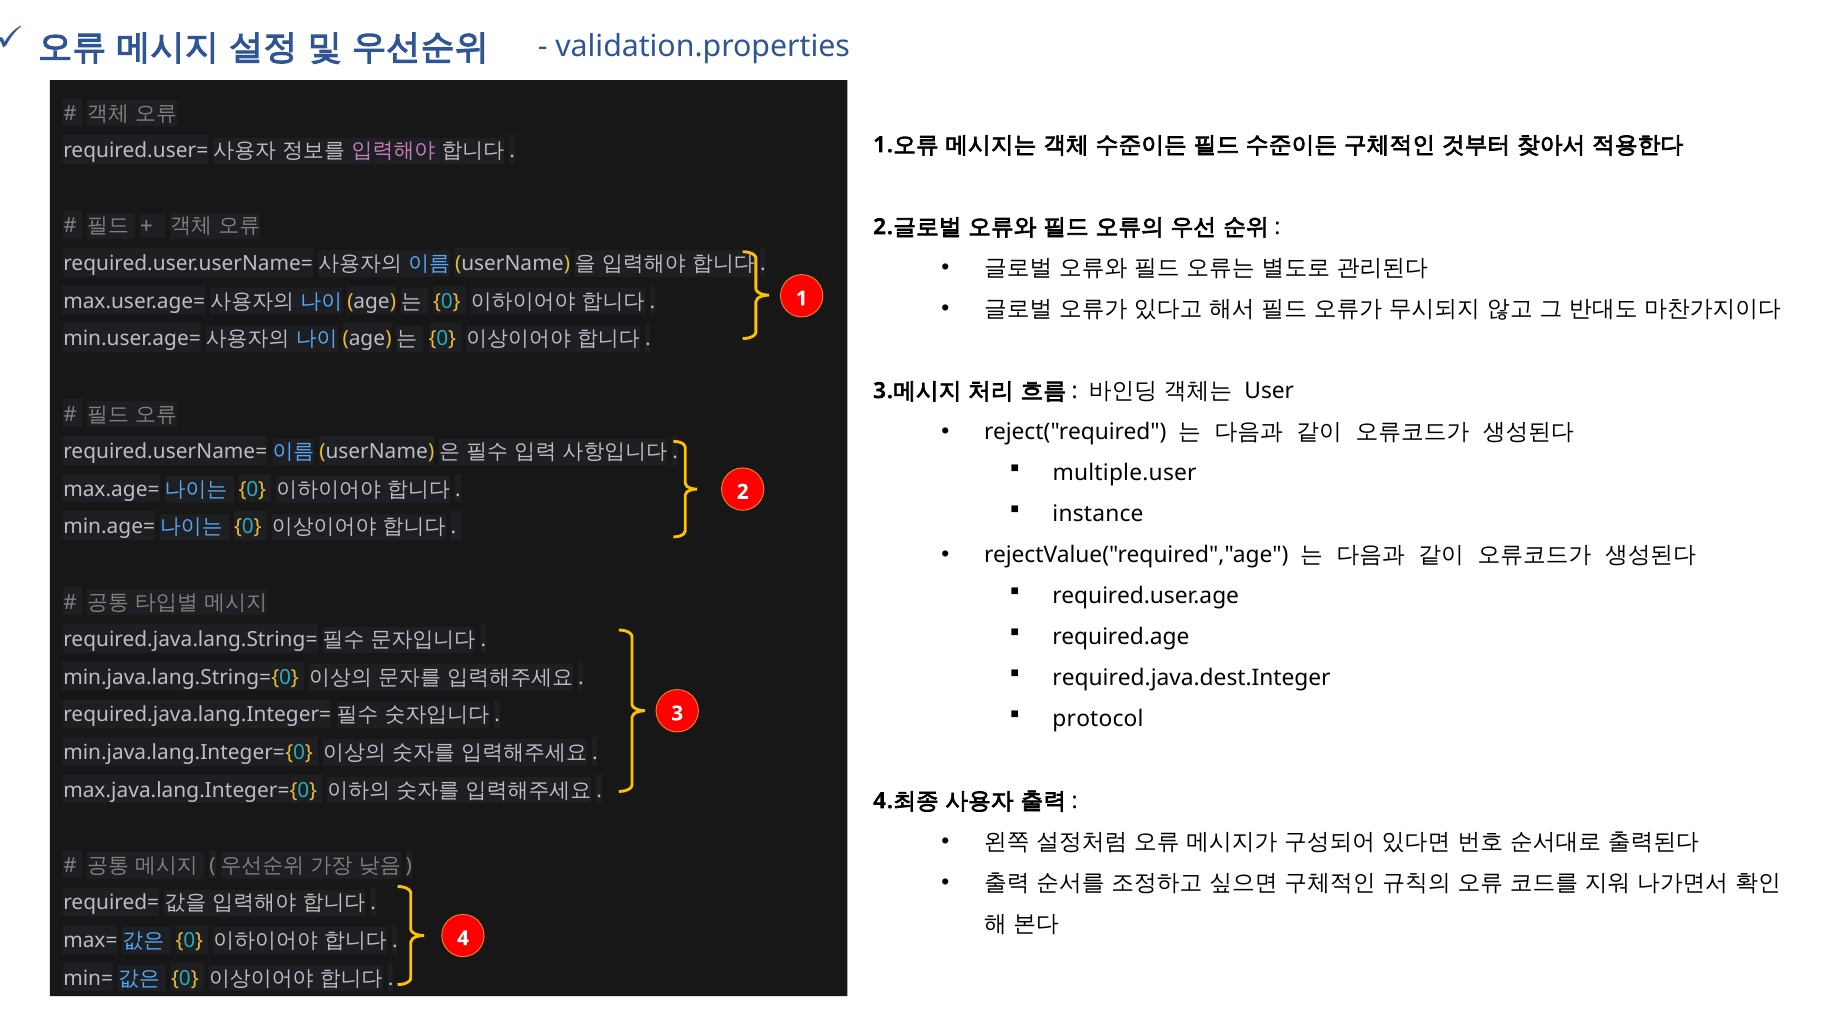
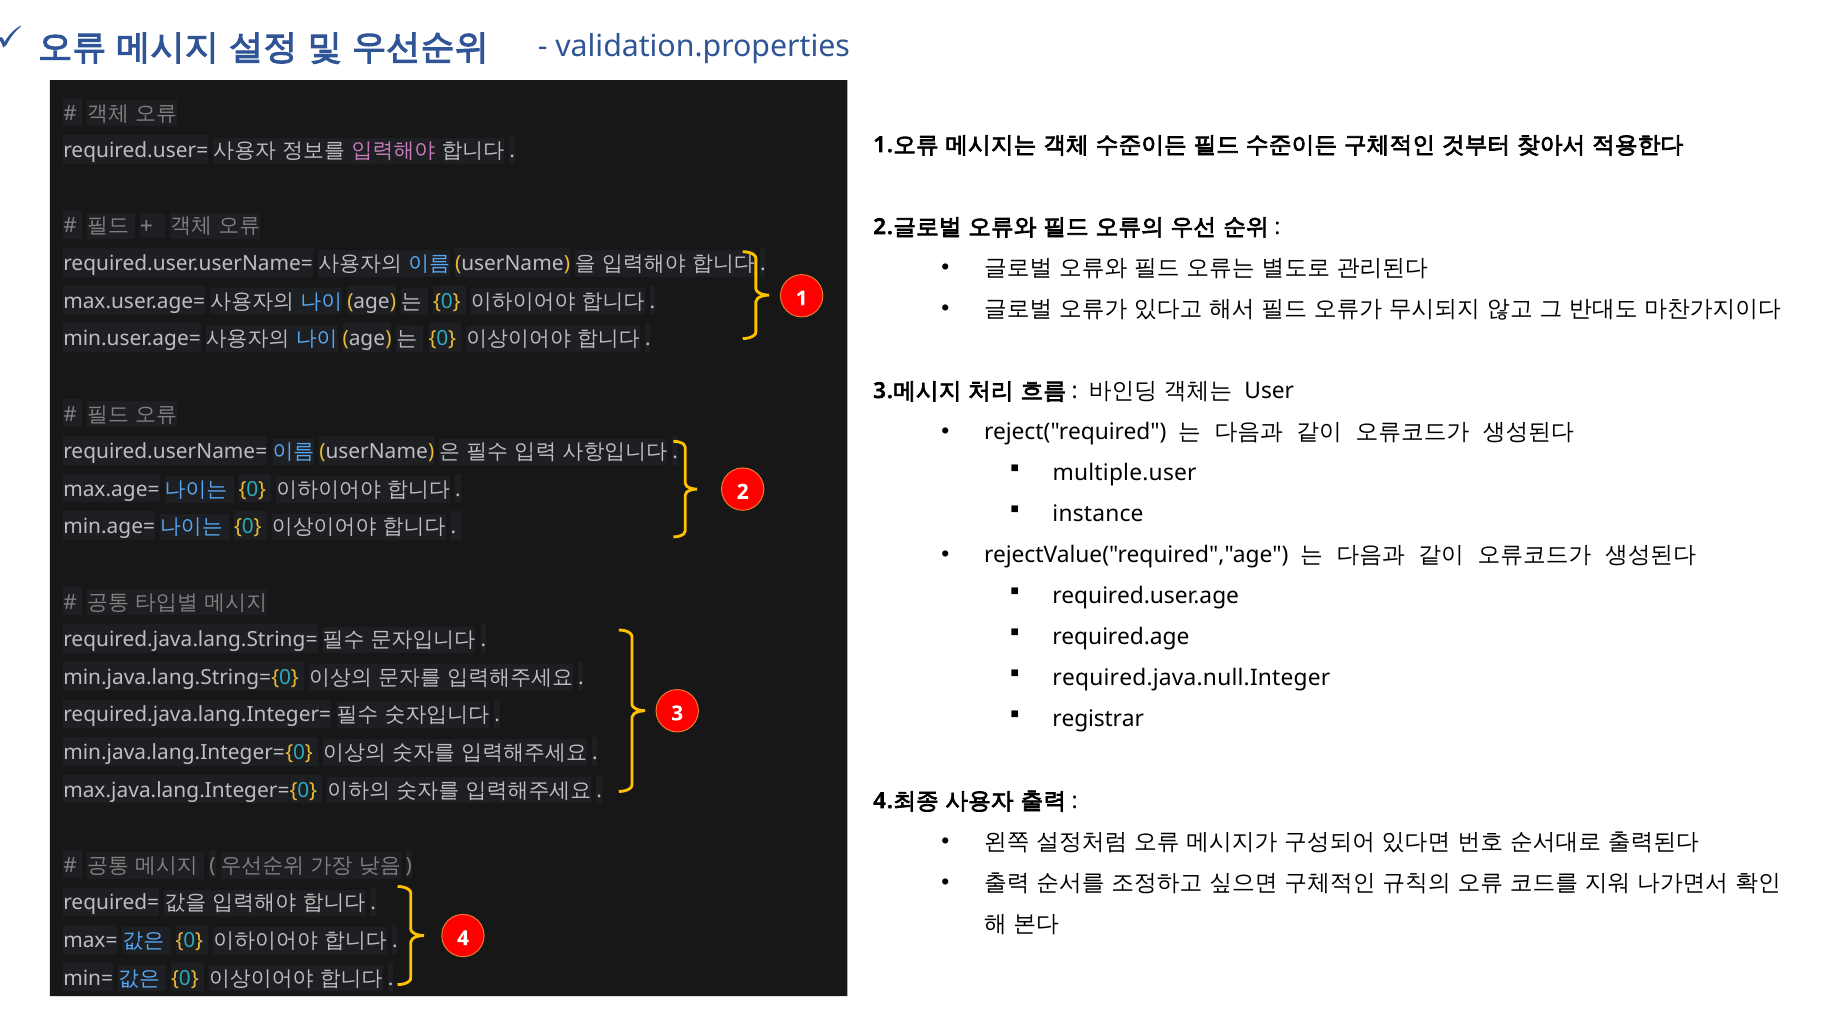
required.java.dest.Integer: required.java.dest.Integer -> required.java.null.Integer (1191, 678)
protocol: protocol -> registrar (1098, 719)
